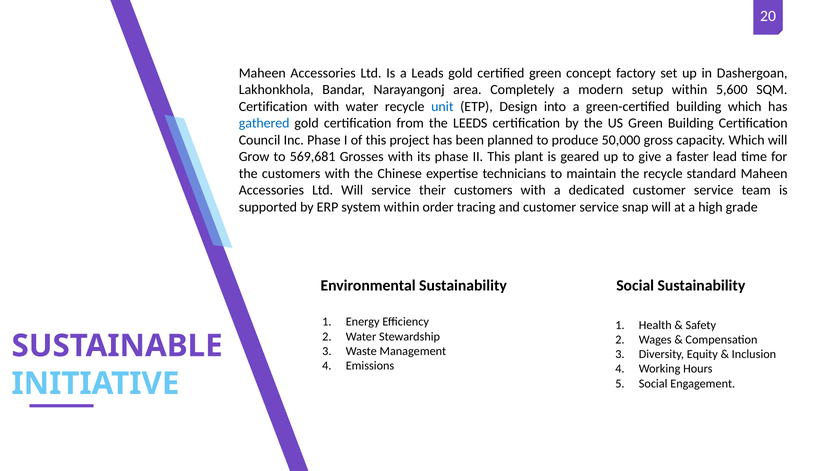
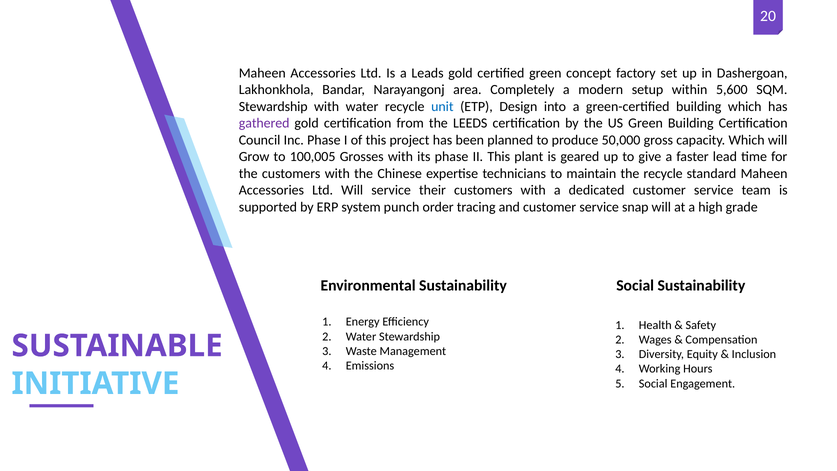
Certification: Certification -> Stewardship (273, 107)
gathered colour: blue -> purple (264, 123)
569,681: 569,681 -> 100,005 (313, 157)
system within: within -> punch (402, 207)
